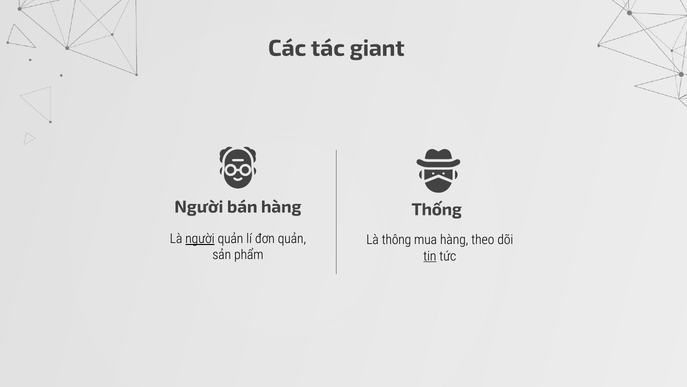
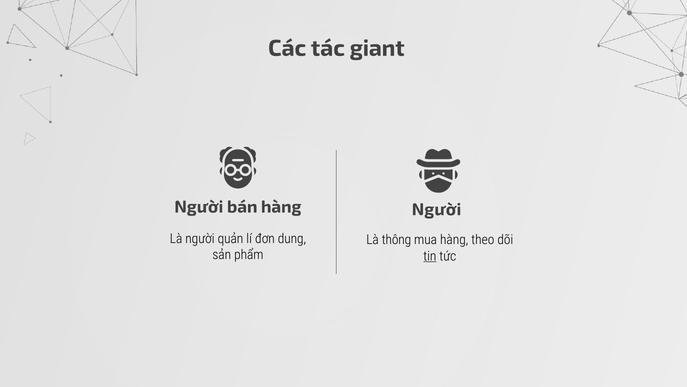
Thống: Thống -> Người (437, 209)
người underline: present -> none (200, 238)
đơn quản: quản -> dung (292, 238)
